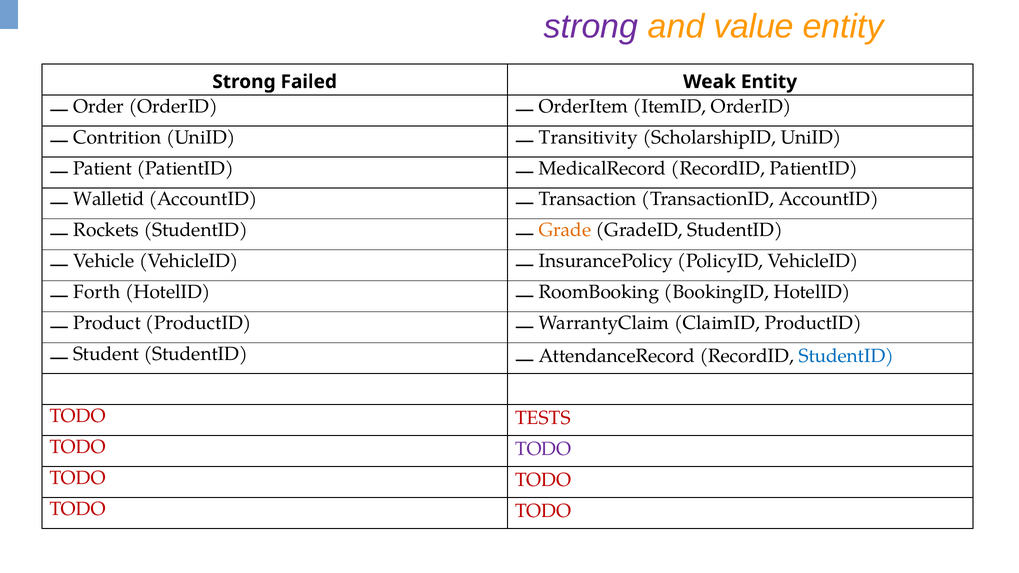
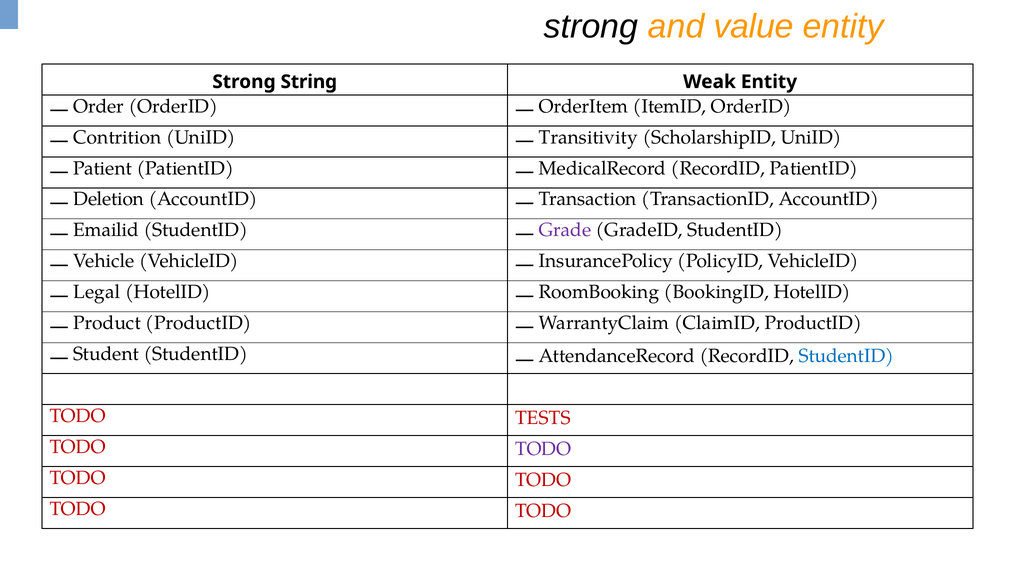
strong colour: purple -> black (591, 27)
Failed: Failed -> String (309, 82)
Walletid: Walletid -> Deletion (109, 199)
Rockets: Rockets -> Emailid (106, 230)
Grade colour: orange -> purple (565, 230)
Forth: Forth -> Legal (97, 292)
